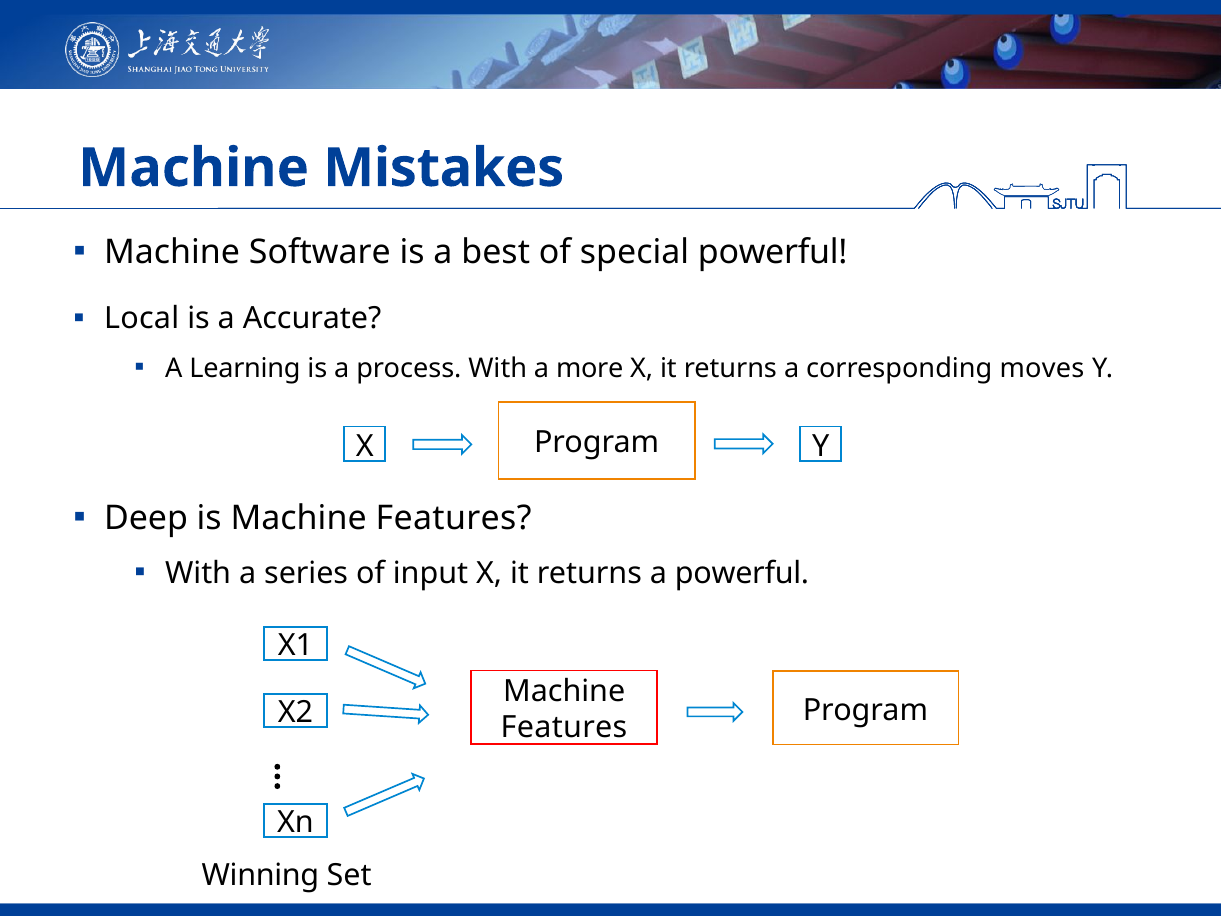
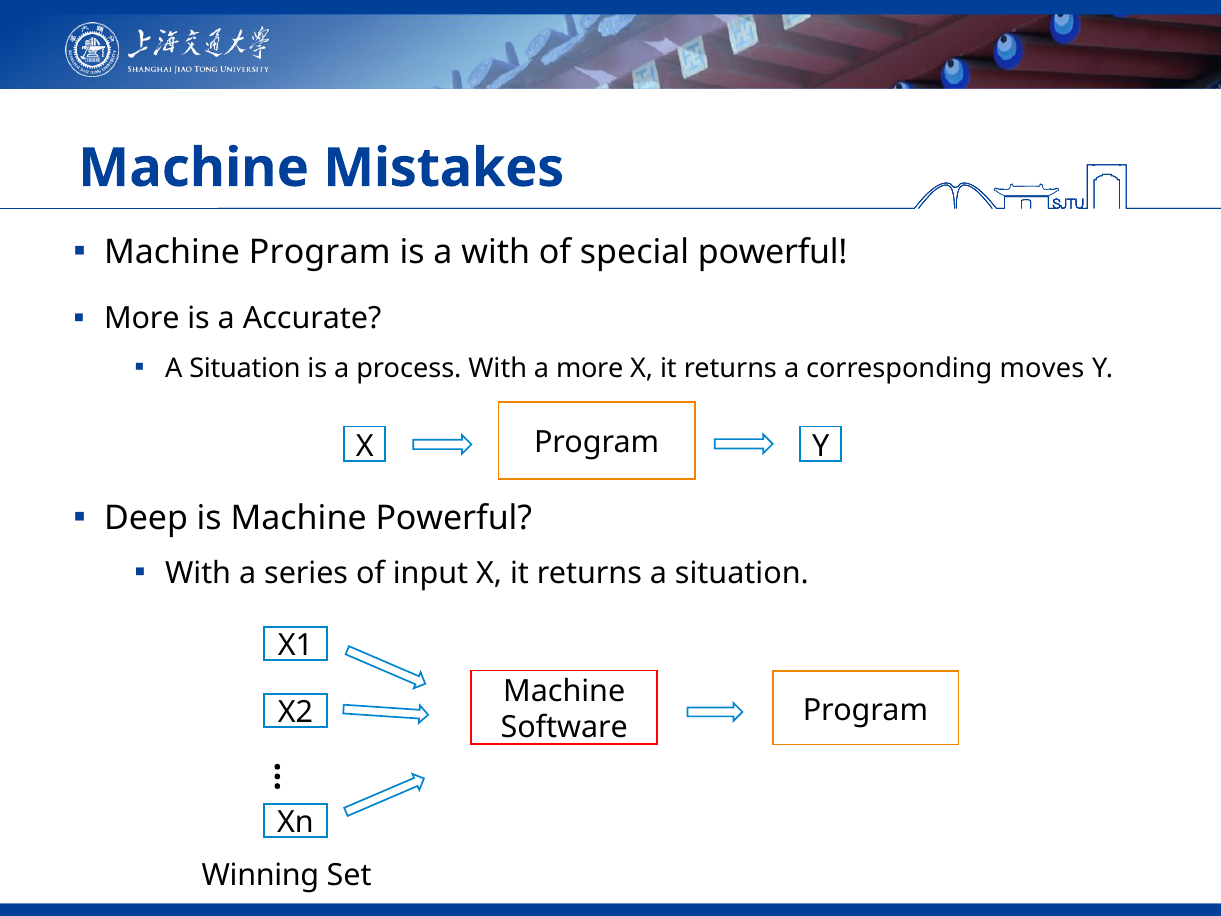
Machine Software: Software -> Program (320, 252)
a best: best -> with (496, 252)
Local: Local -> More (142, 319)
Learning: Learning -> Situation (245, 368)
is Machine Features: Features -> Powerful (454, 519)
returns a powerful: powerful -> situation (742, 573)
Features: Features -> Software (564, 727)
